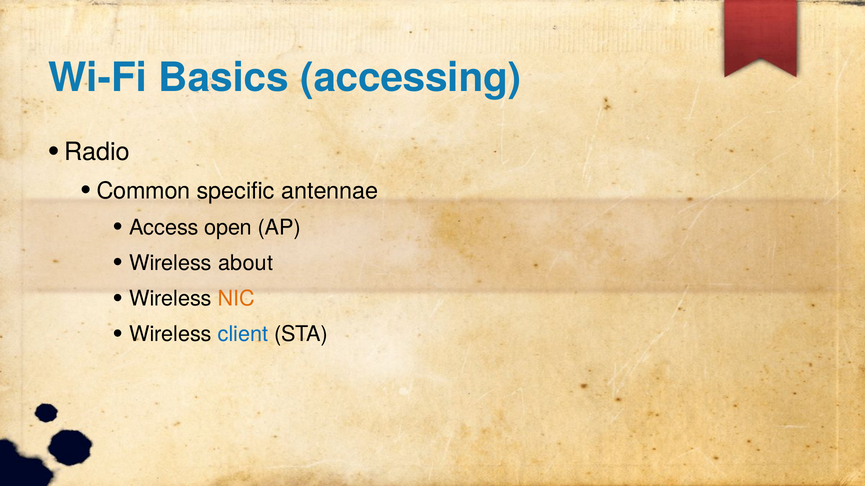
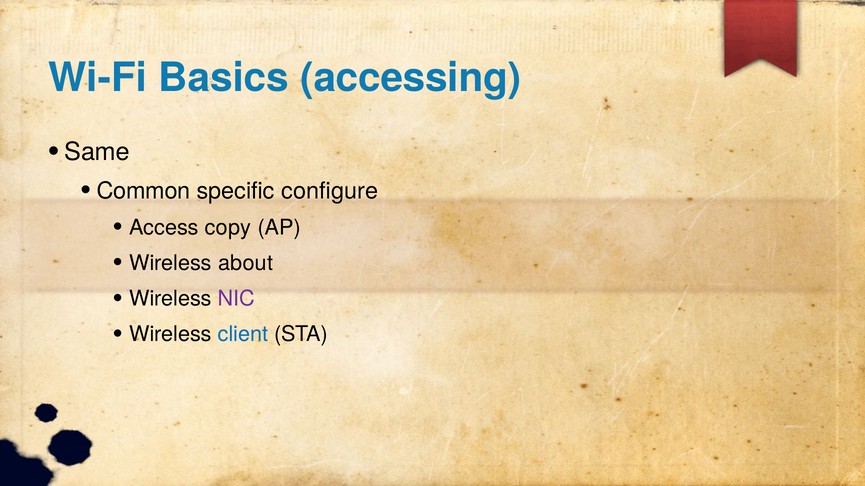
Radio: Radio -> Same (97, 152)
antennae: antennae -> configure (330, 191)
open: open -> copy (228, 228)
NIC colour: orange -> purple (236, 299)
